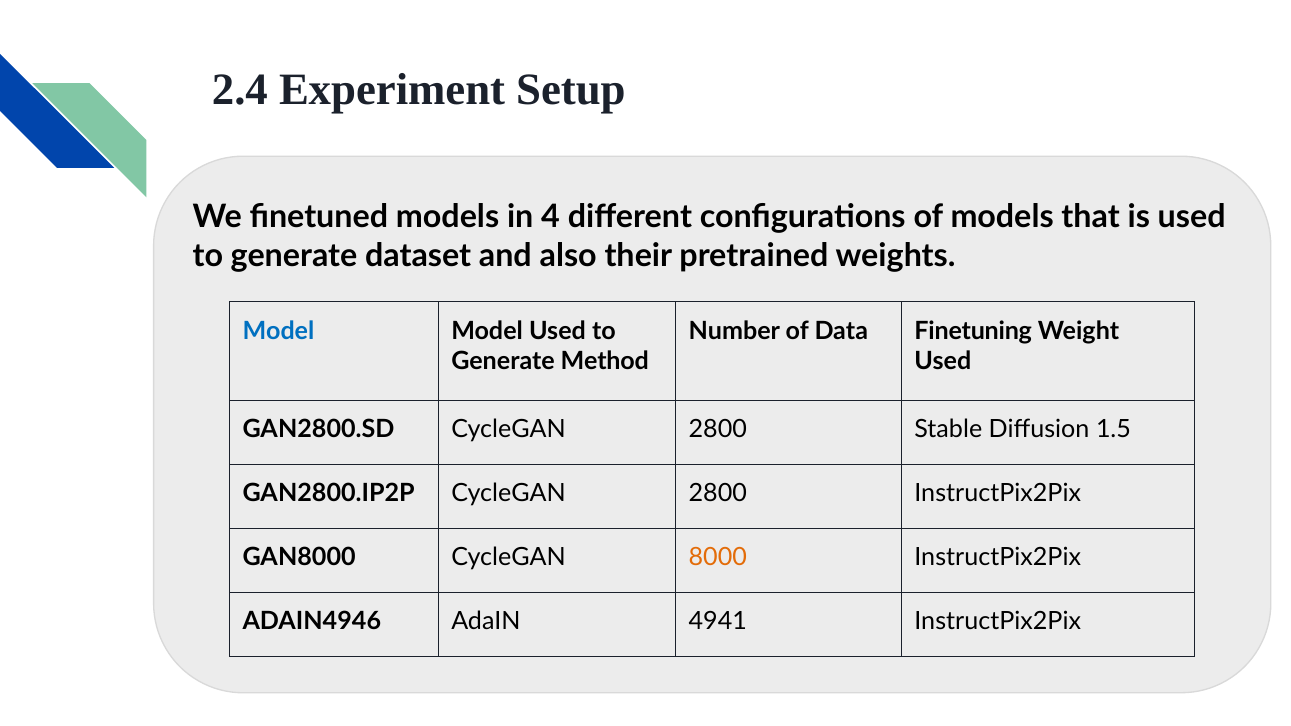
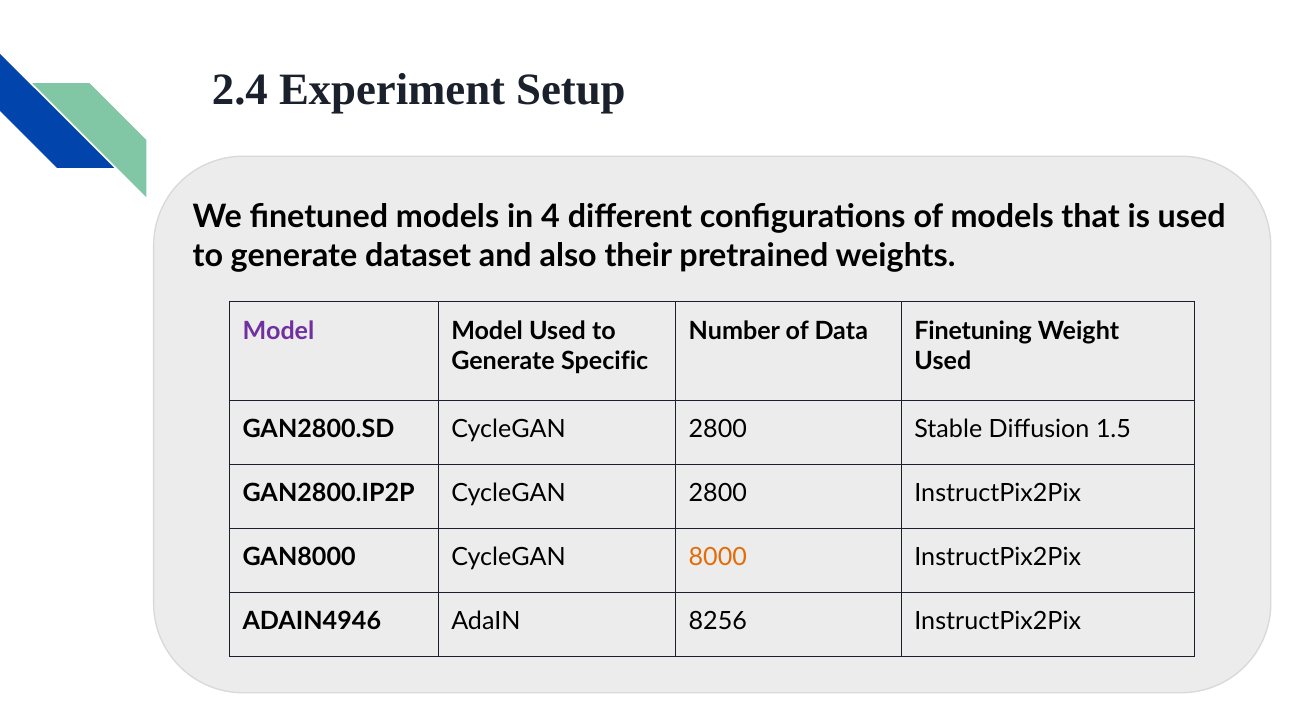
Model colour: blue -> purple (278, 331)
Method: Method -> Specific (605, 361)
4941: 4941 -> 8256 (718, 622)
